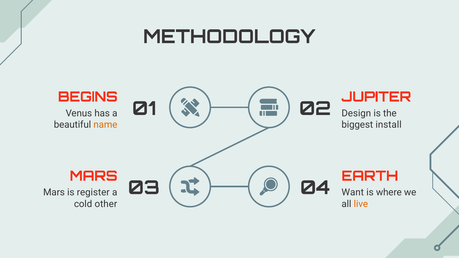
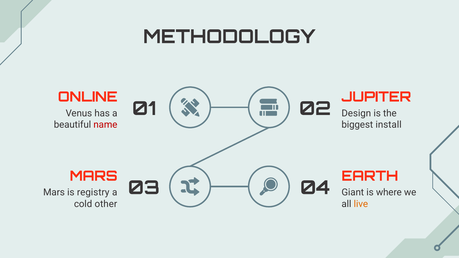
BEGINS: BEGINS -> ONLINE (88, 97)
name colour: orange -> red (105, 125)
register: register -> registry (93, 193)
Want: Want -> Giant (353, 193)
